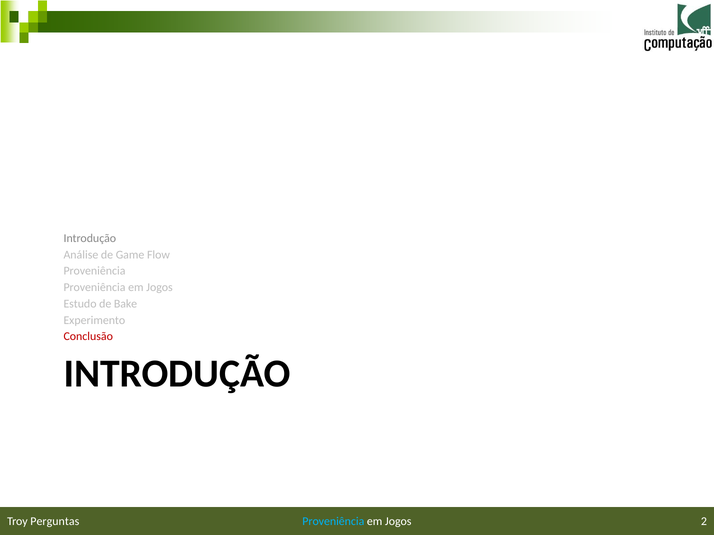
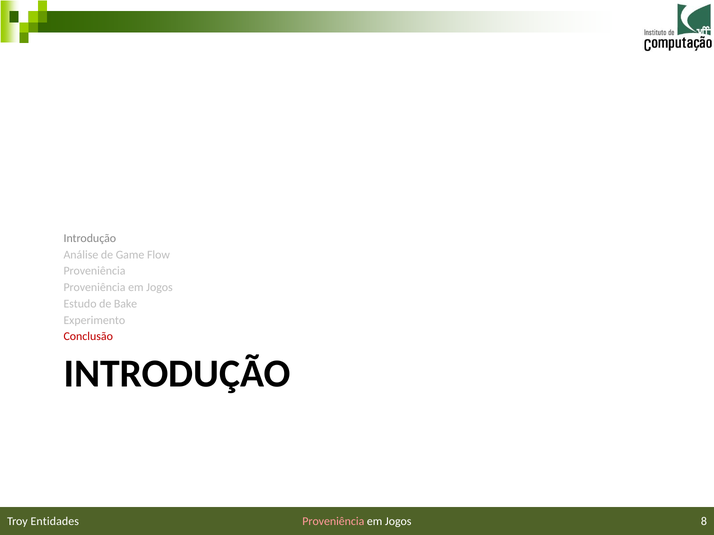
Proveniência colour: light blue -> pink (333, 522)
2: 2 -> 8 (704, 522)
Perguntas: Perguntas -> Entidades (55, 522)
